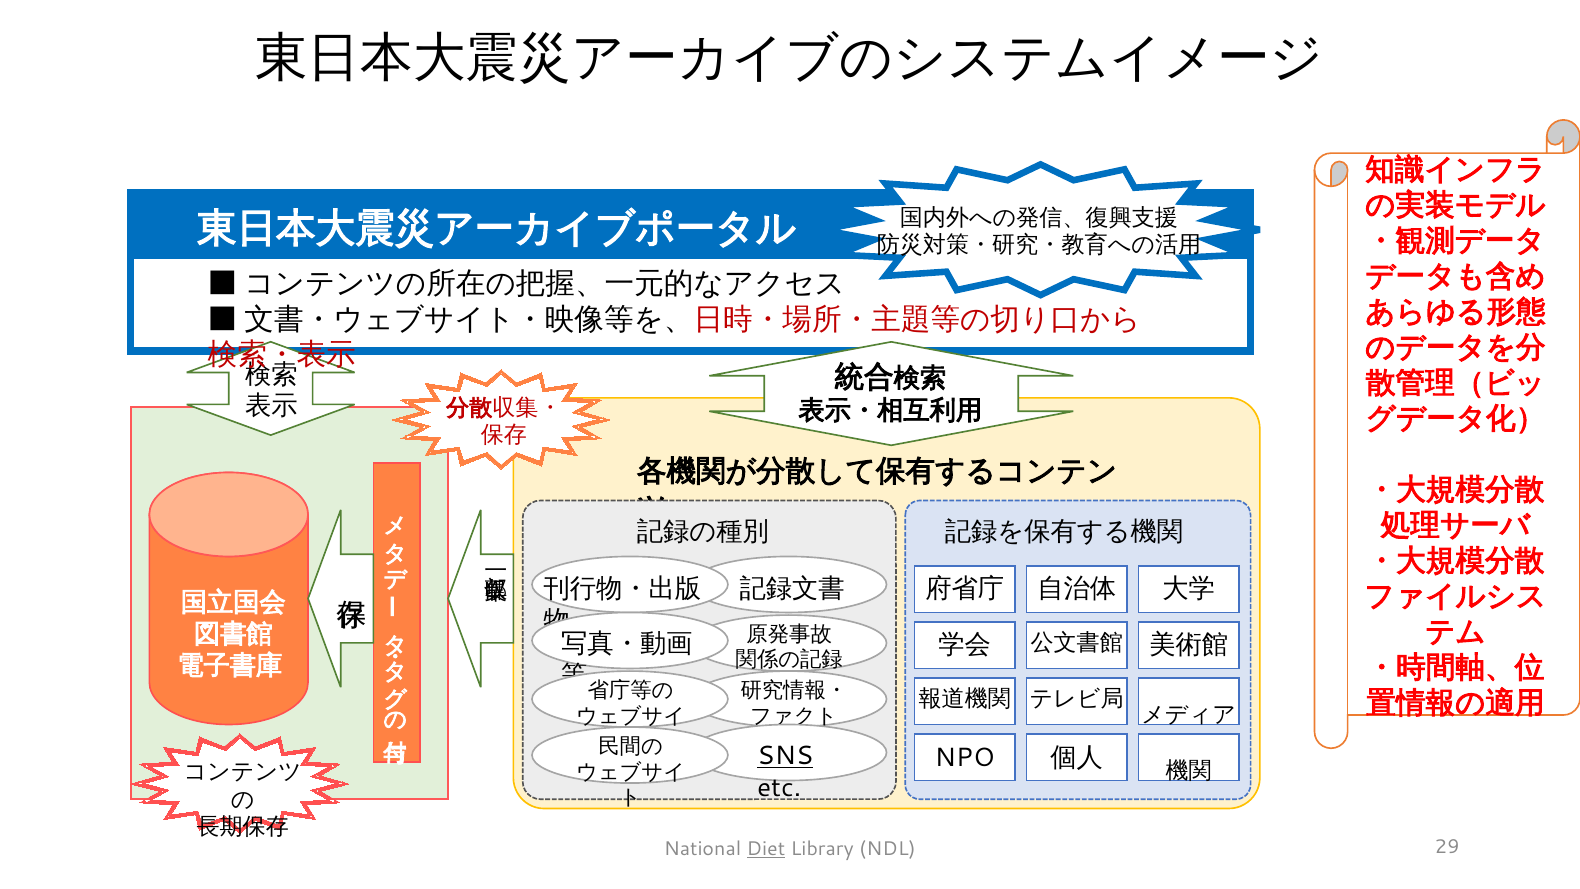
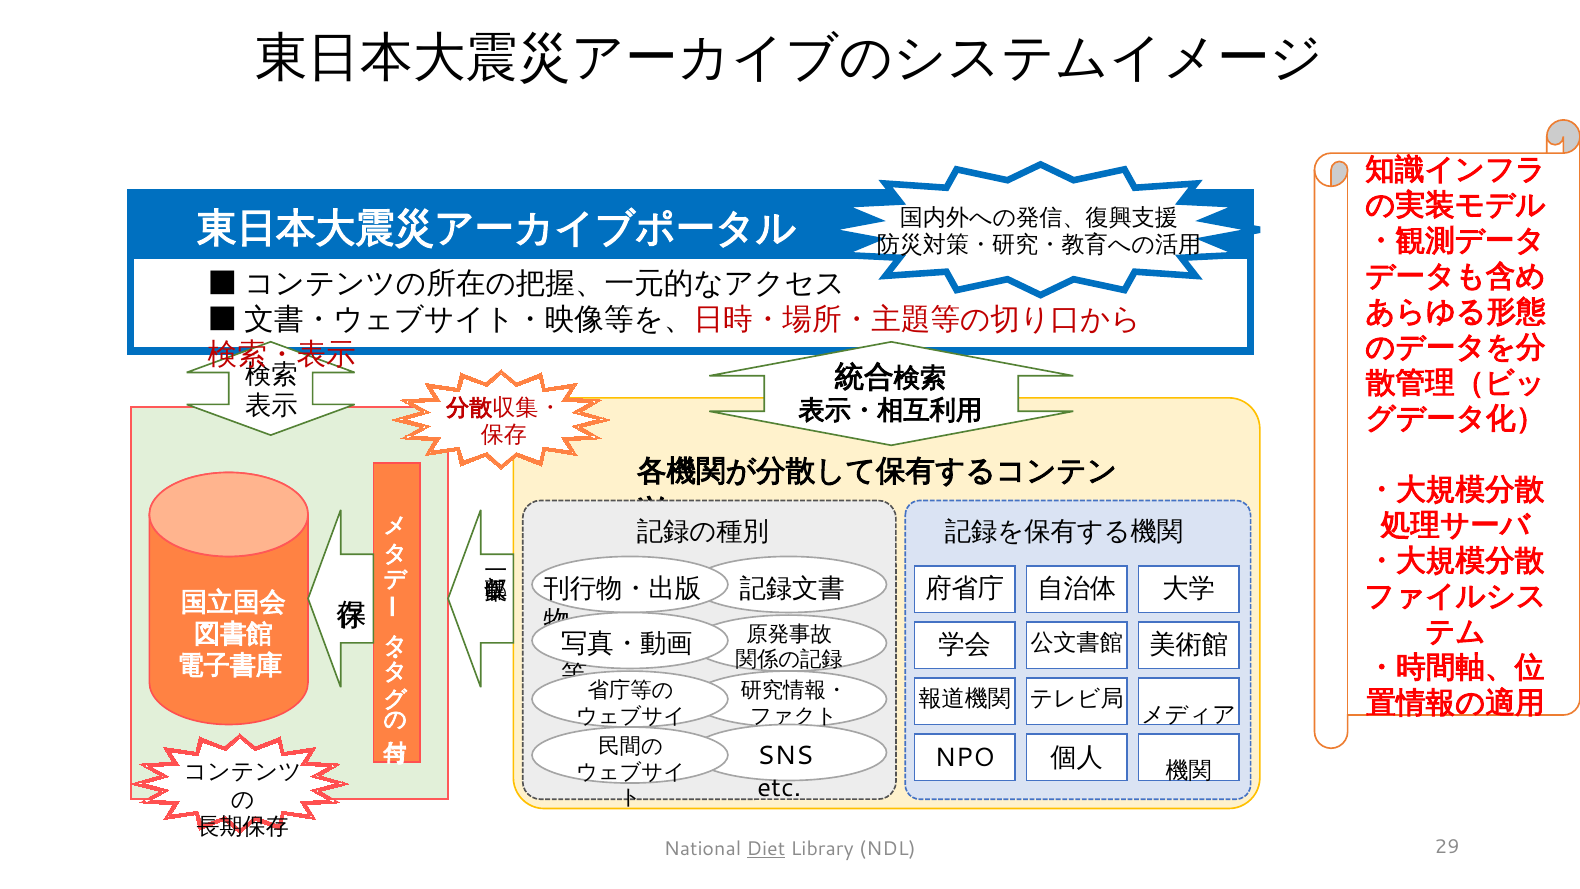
SNS underline: present -> none (785, 756)
